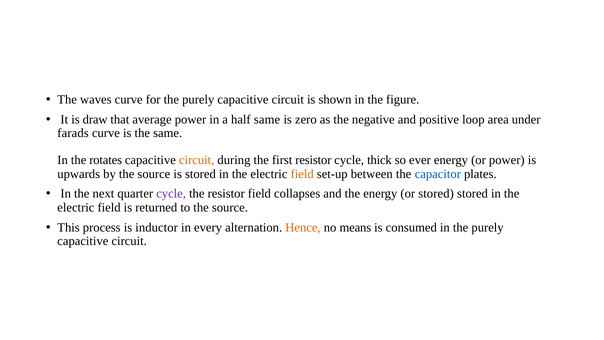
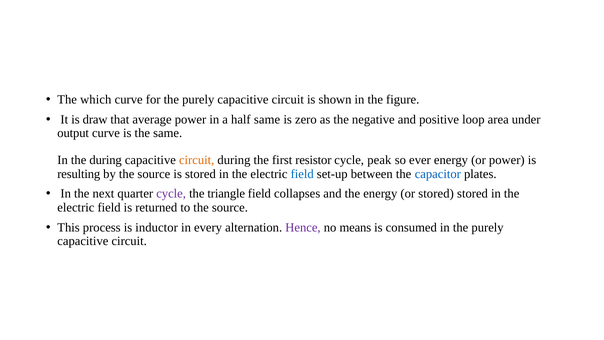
waves: waves -> which (96, 99)
farads: farads -> output (73, 133)
the rotates: rotates -> during (106, 160)
thick: thick -> peak (379, 160)
upwards: upwards -> resulting (79, 174)
field colour: orange -> blue (302, 174)
the resistor: resistor -> triangle (226, 194)
Hence colour: orange -> purple (303, 227)
